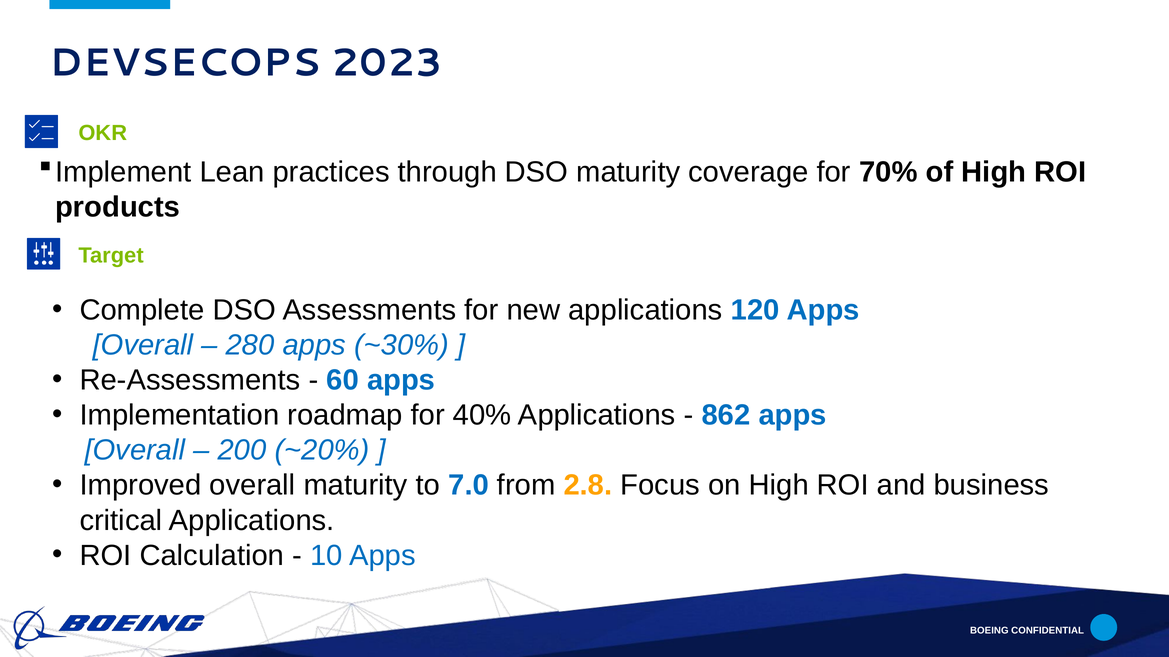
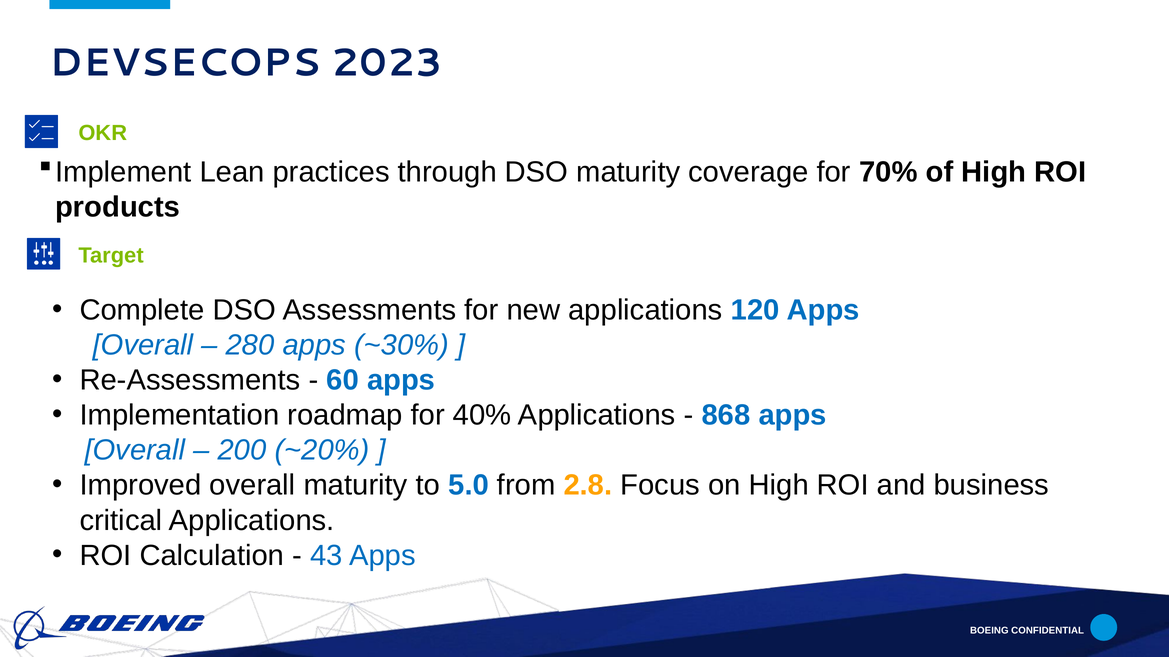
862: 862 -> 868 (726, 416)
7.0: 7.0 -> 5.0 (469, 486)
10: 10 -> 43 (326, 556)
